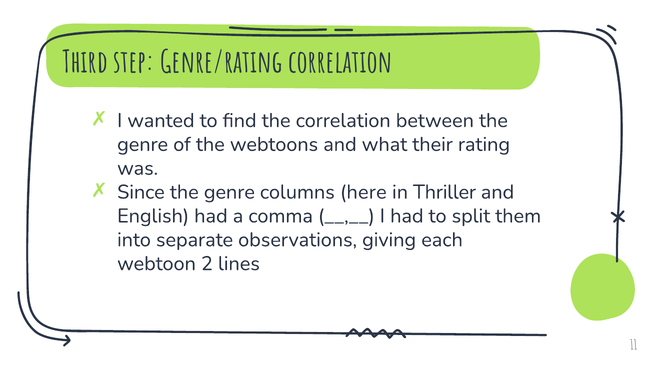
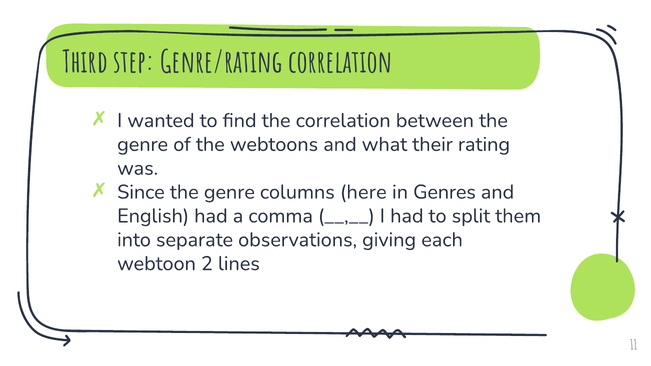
Thriller: Thriller -> Genres (445, 192)
